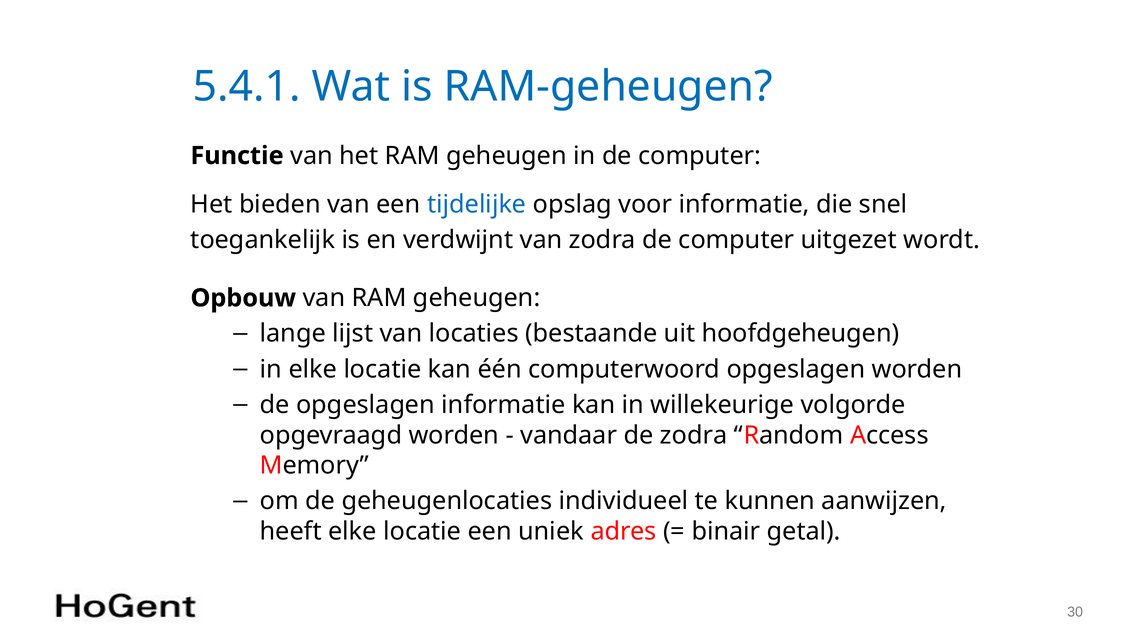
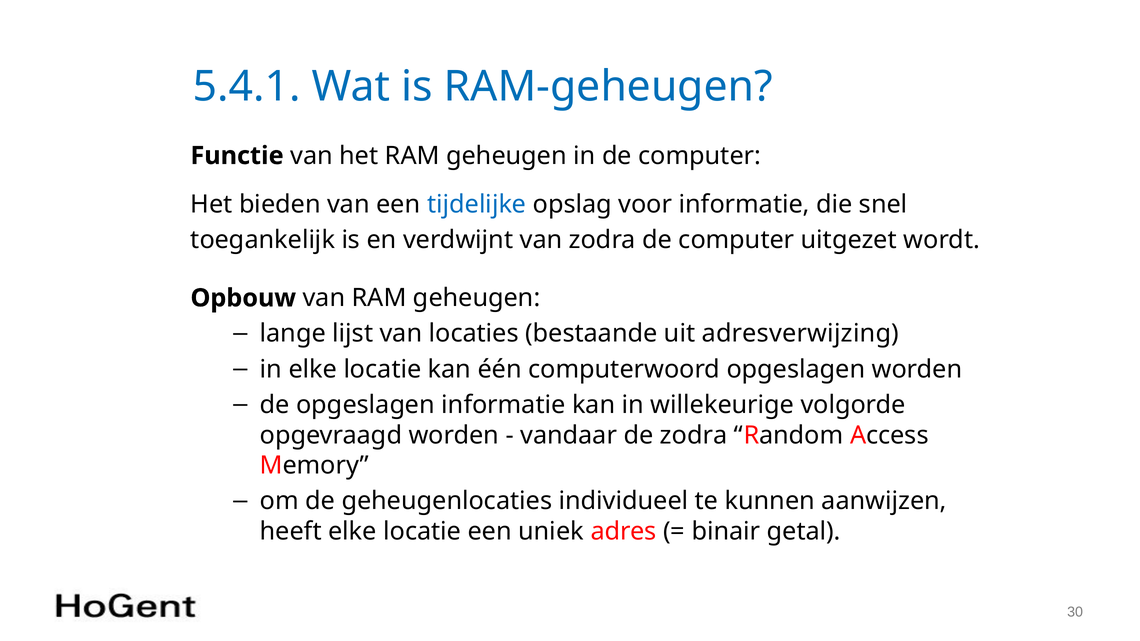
hoofdgeheugen: hoofdgeheugen -> adresverwijzing (800, 334)
